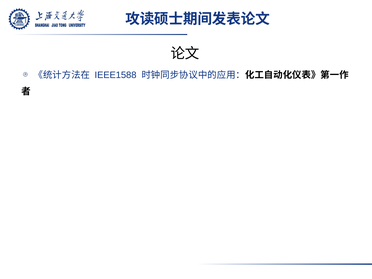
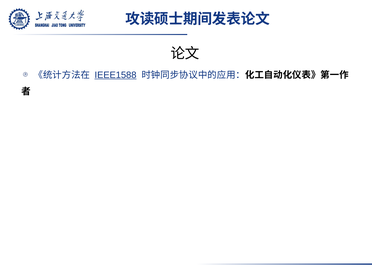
IEEE1588 underline: none -> present (116, 75)
